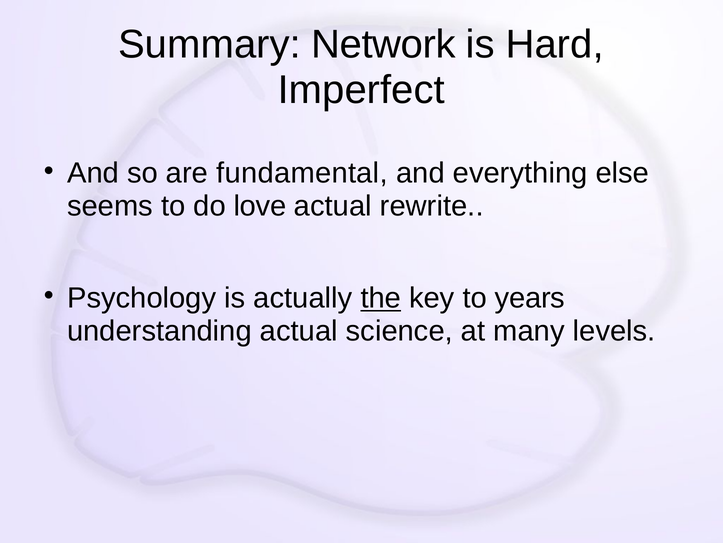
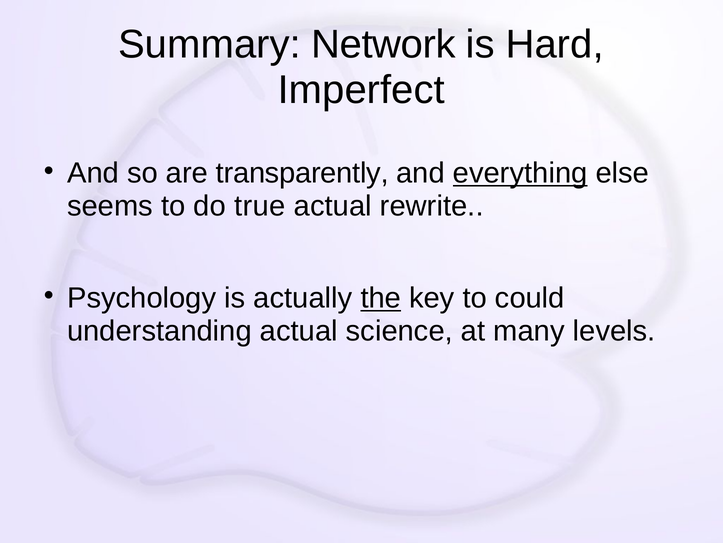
fundamental: fundamental -> transparently (302, 173)
everything underline: none -> present (520, 173)
love: love -> true (260, 206)
years: years -> could (530, 298)
